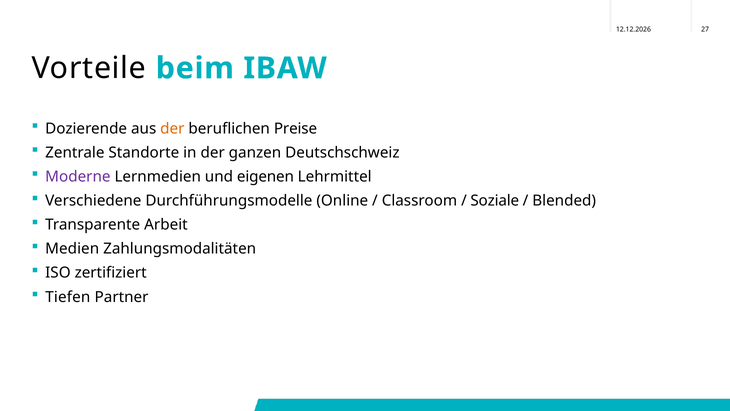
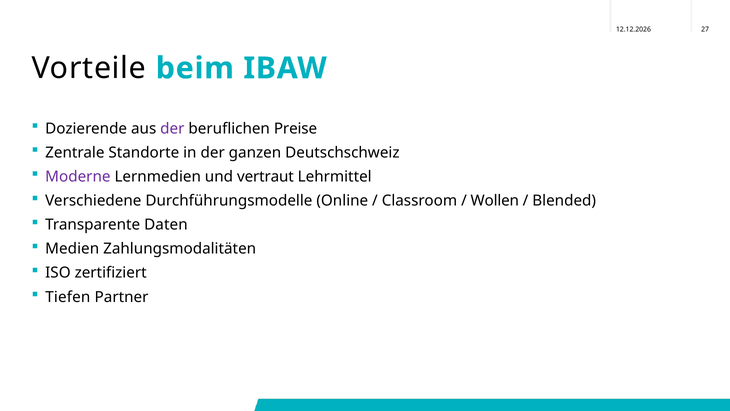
der colour: orange -> purple (172, 128)
eigenen: eigenen -> vertraut (265, 176)
Soziale: Soziale -> Wollen (495, 201)
Arbeit: Arbeit -> Daten (166, 225)
